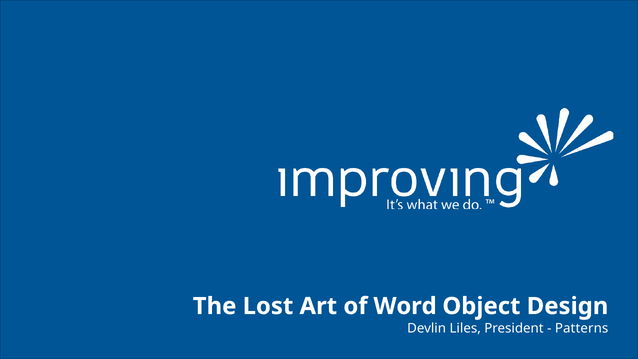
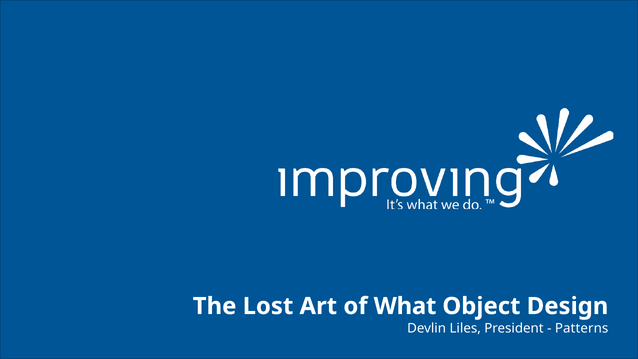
Word: Word -> What (405, 306)
